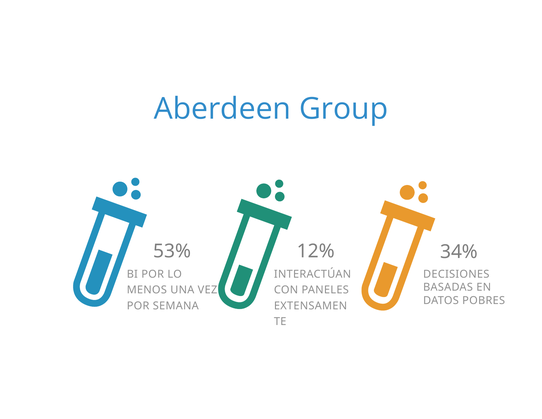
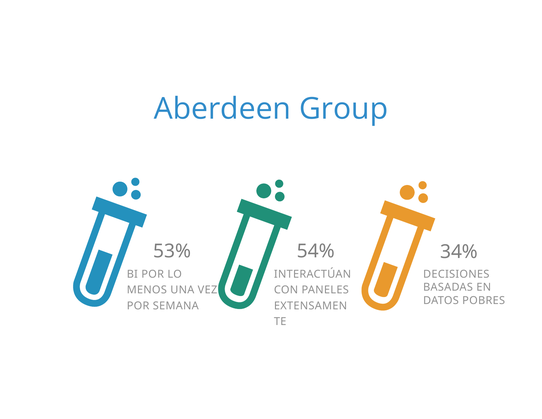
12%: 12% -> 54% (316, 251)
